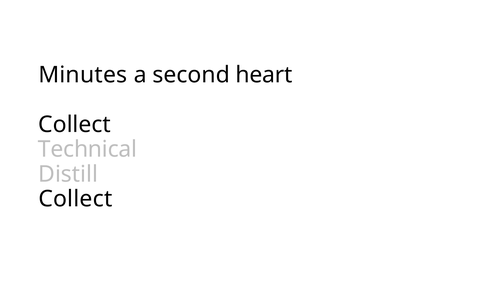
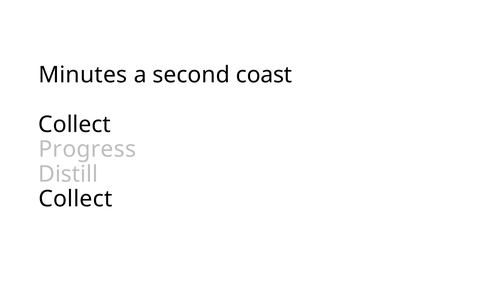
heart: heart -> coast (264, 75)
Technical: Technical -> Progress (87, 150)
